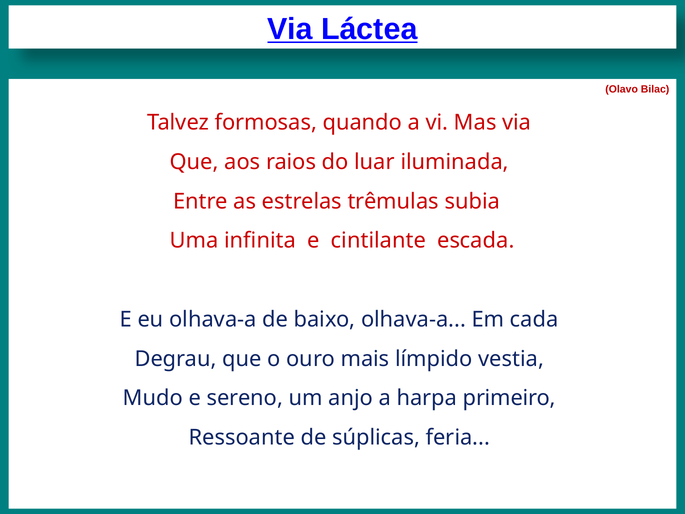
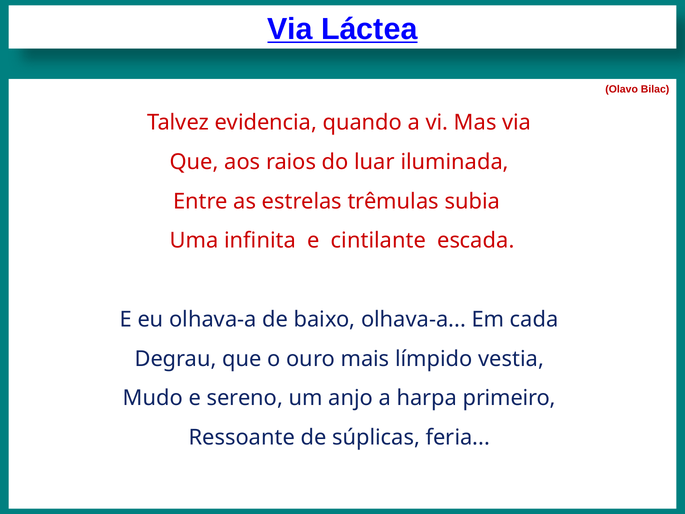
formosas: formosas -> evidencia (266, 123)
